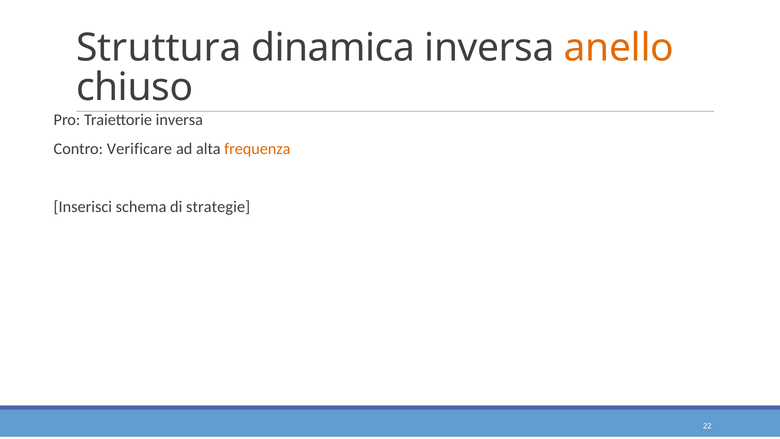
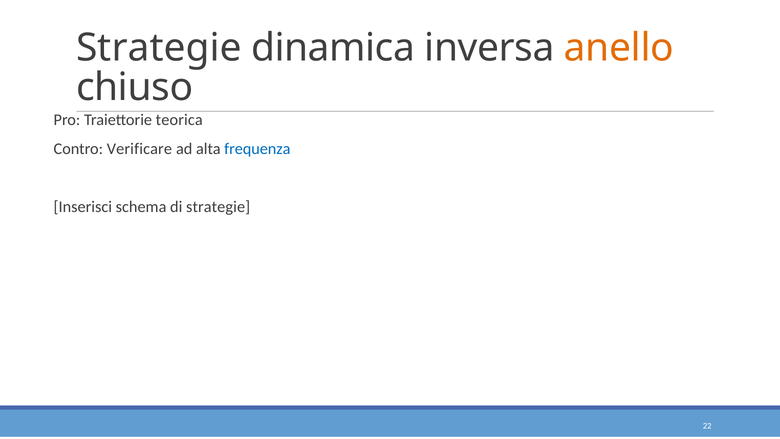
Struttura: Struttura -> Strategie (159, 48)
Traiettorie inversa: inversa -> teorica (179, 120)
frequenza colour: orange -> blue (257, 149)
